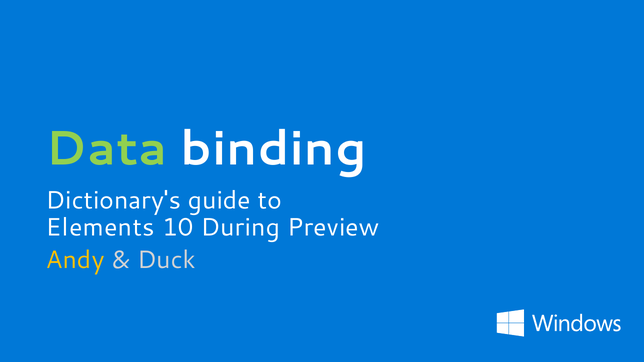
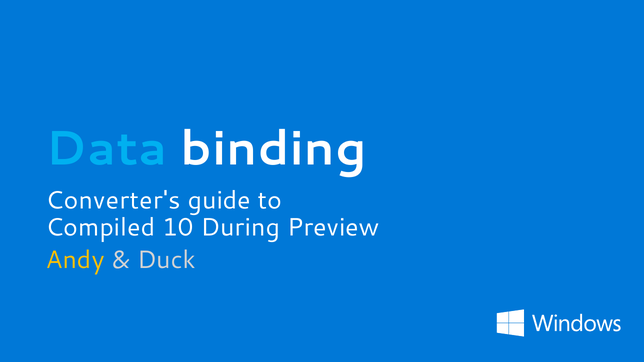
Data colour: light green -> light blue (106, 149)
Dictionary's: Dictionary's -> Converter's (113, 200)
Elements: Elements -> Compiled (100, 228)
